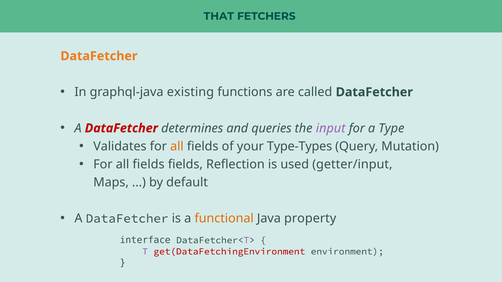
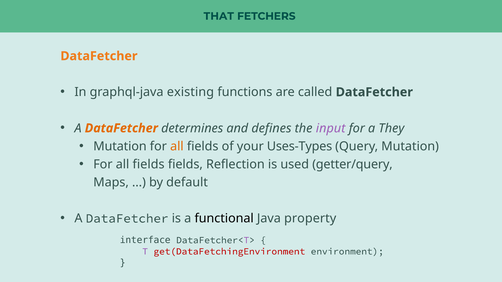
DataFetcher colour: red -> orange (121, 128)
queries: queries -> defines (271, 128)
Type: Type -> They (391, 128)
Validates: Validates -> Mutation (120, 146)
Type-Types: Type-Types -> Uses-Types (300, 146)
getter/input: getter/input -> getter/query (352, 165)
functional colour: orange -> black (224, 219)
